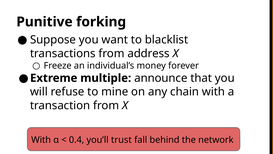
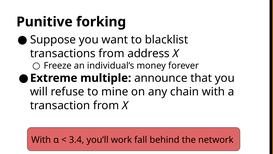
0.4: 0.4 -> 3.4 (77, 139)
trust: trust -> work (121, 139)
